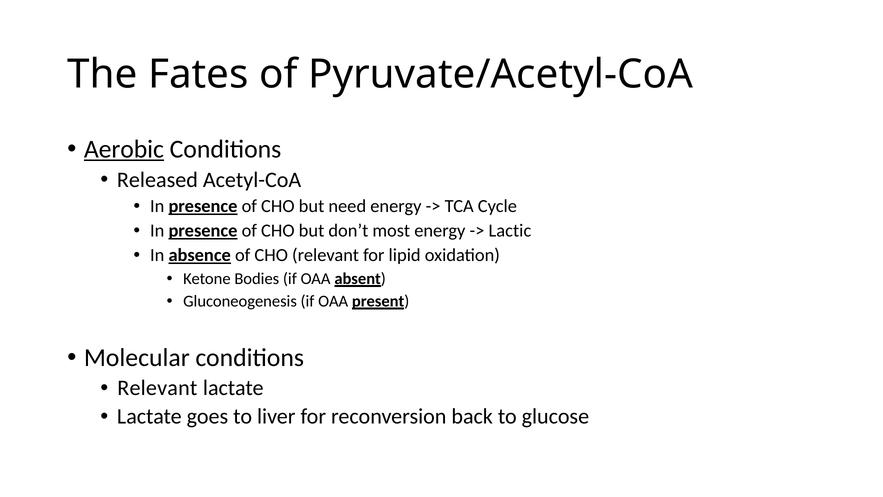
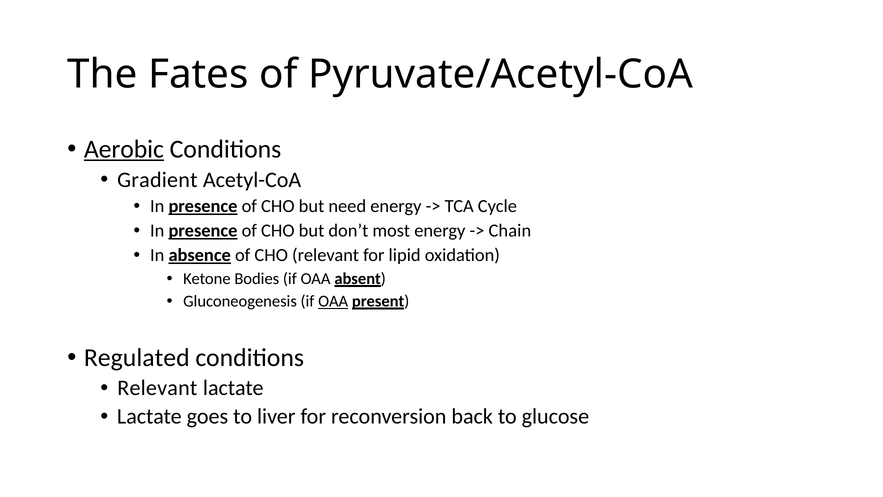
Released: Released -> Gradient (157, 180)
Lactic: Lactic -> Chain (510, 231)
OAA underline: none -> present (333, 301)
Molecular: Molecular -> Regulated (137, 358)
